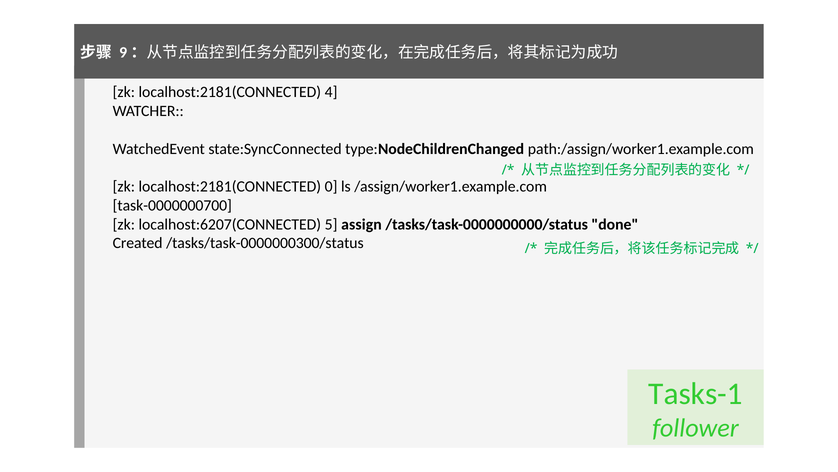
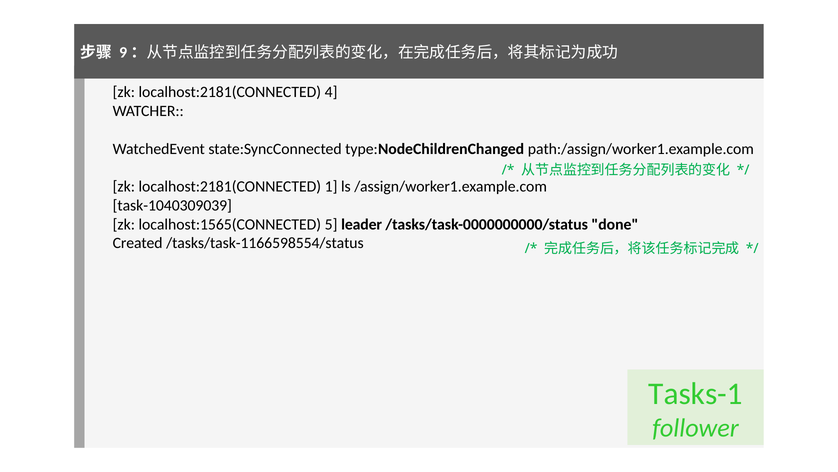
0: 0 -> 1 (331, 186)
task-0000000700: task-0000000700 -> task-1040309039 (172, 205)
localhost:6207(CONNECTED: localhost:6207(CONNECTED -> localhost:1565(CONNECTED (230, 224)
assign: assign -> leader (362, 224)
/tasks/task-0000000300/status: /tasks/task-0000000300/status -> /tasks/task-1166598554/status (265, 243)
